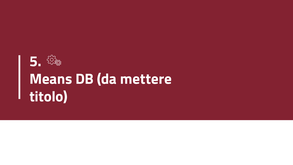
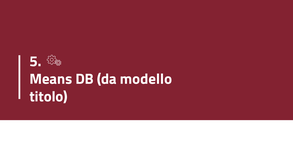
mettere: mettere -> modello (146, 79)
